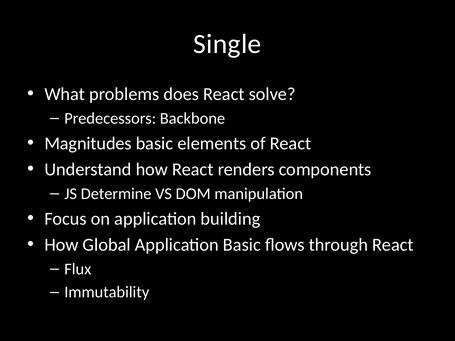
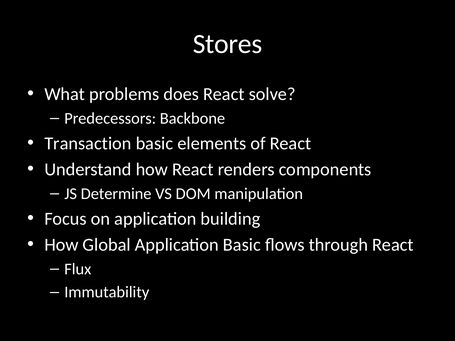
Single: Single -> Stores (228, 44)
Magnitudes: Magnitudes -> Transaction (88, 143)
